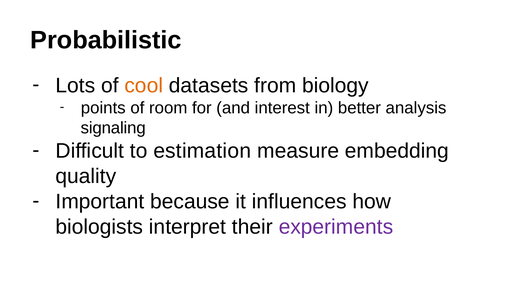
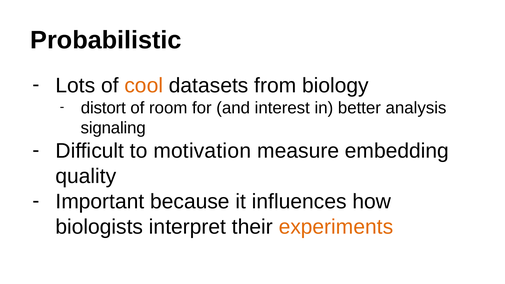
points: points -> distort (103, 108)
estimation: estimation -> motivation (202, 151)
experiments colour: purple -> orange (336, 227)
